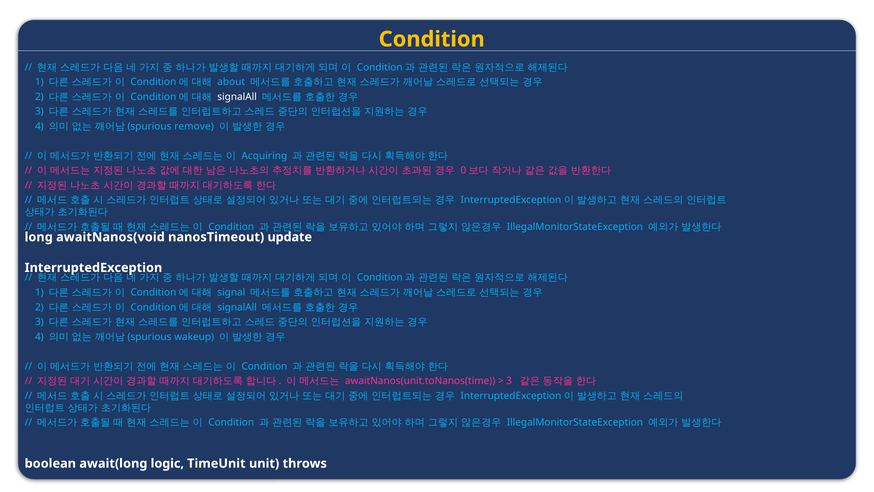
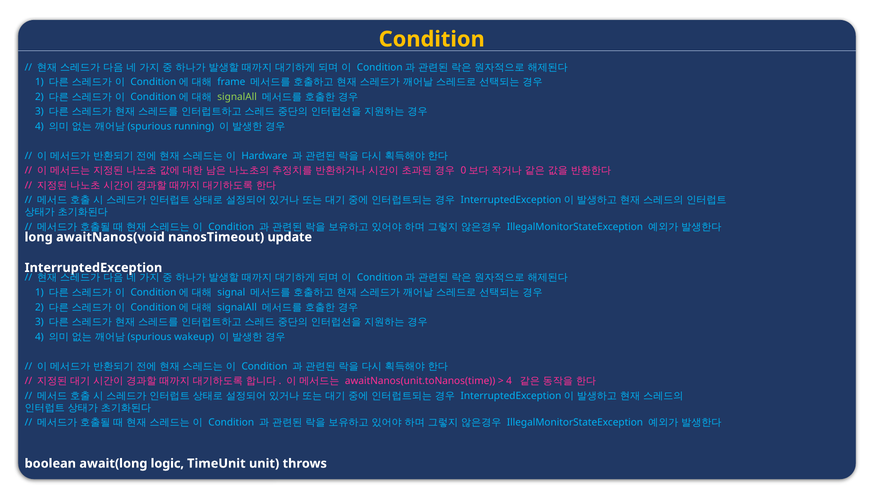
about: about -> frame (231, 82)
signalAll colour: white -> light green (237, 97)
remove: remove -> running (194, 126)
Acquiring: Acquiring -> Hardware (264, 156)
3: 3 -> 4 (509, 381)
